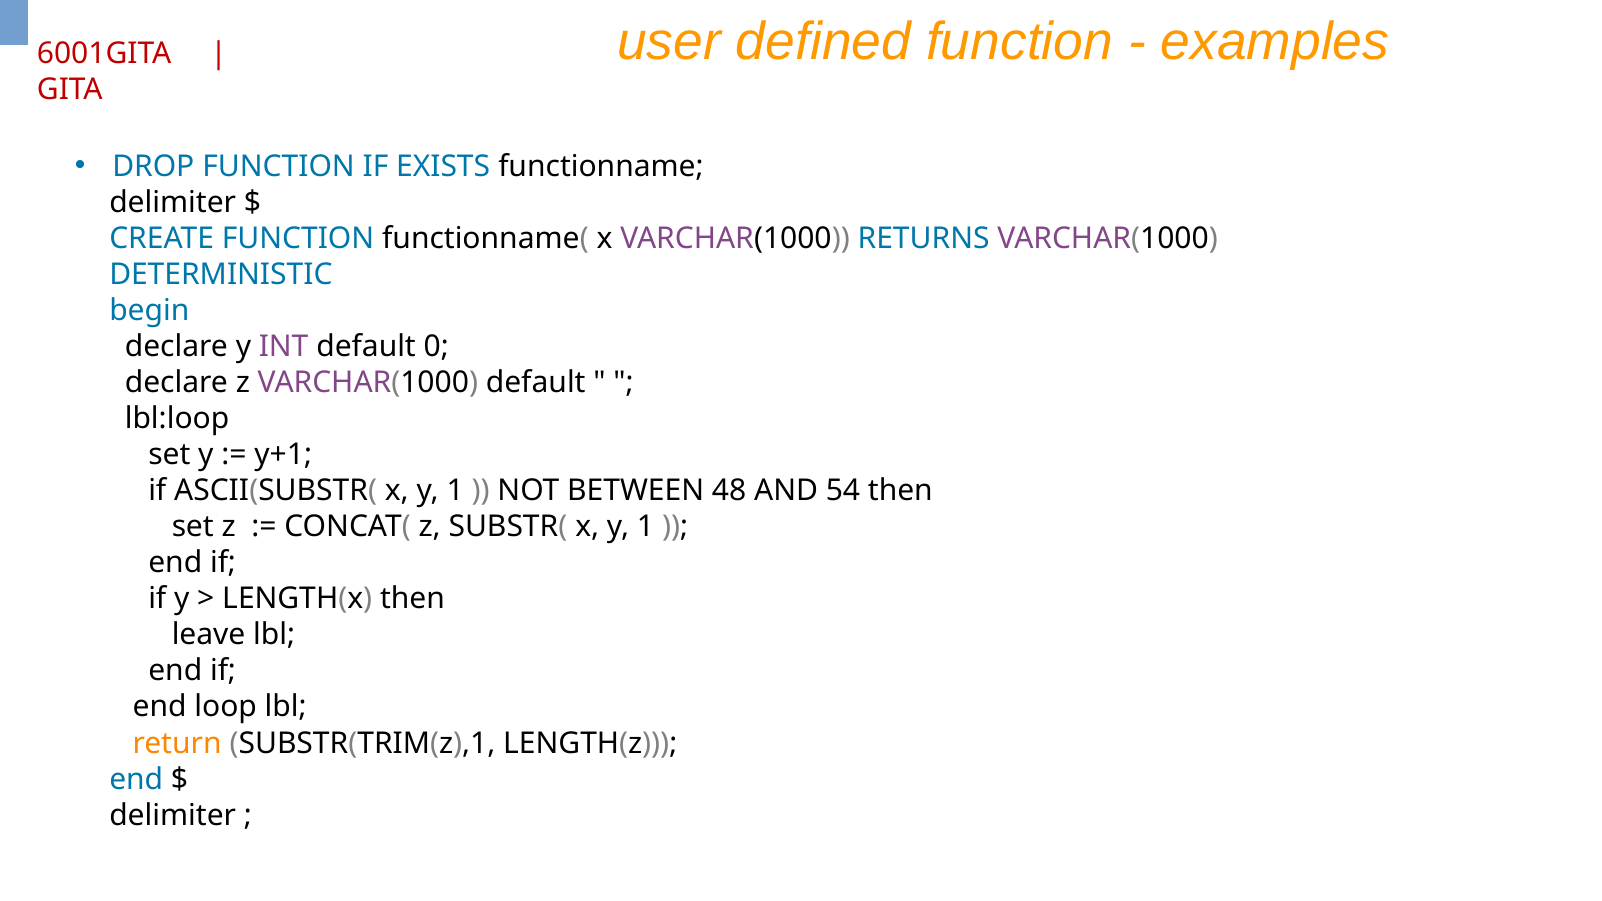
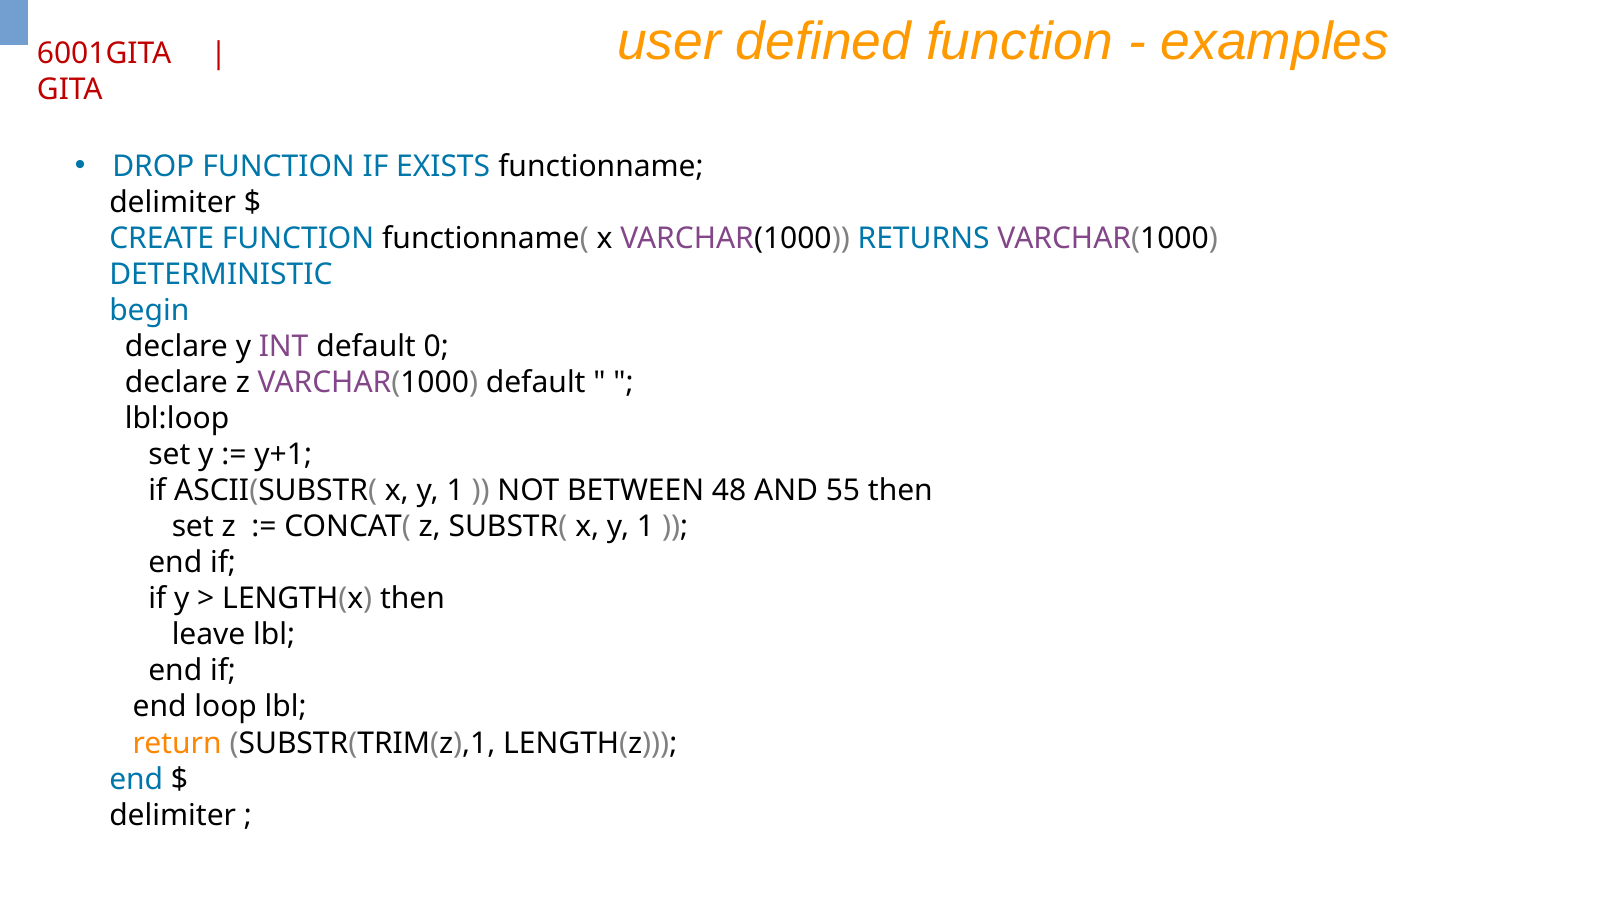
54: 54 -> 55 (843, 491)
